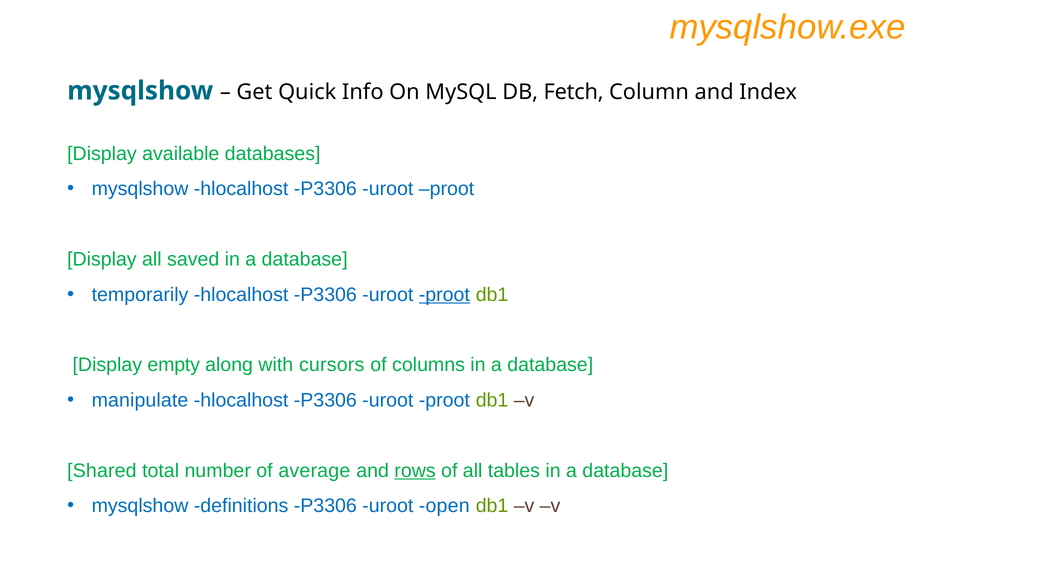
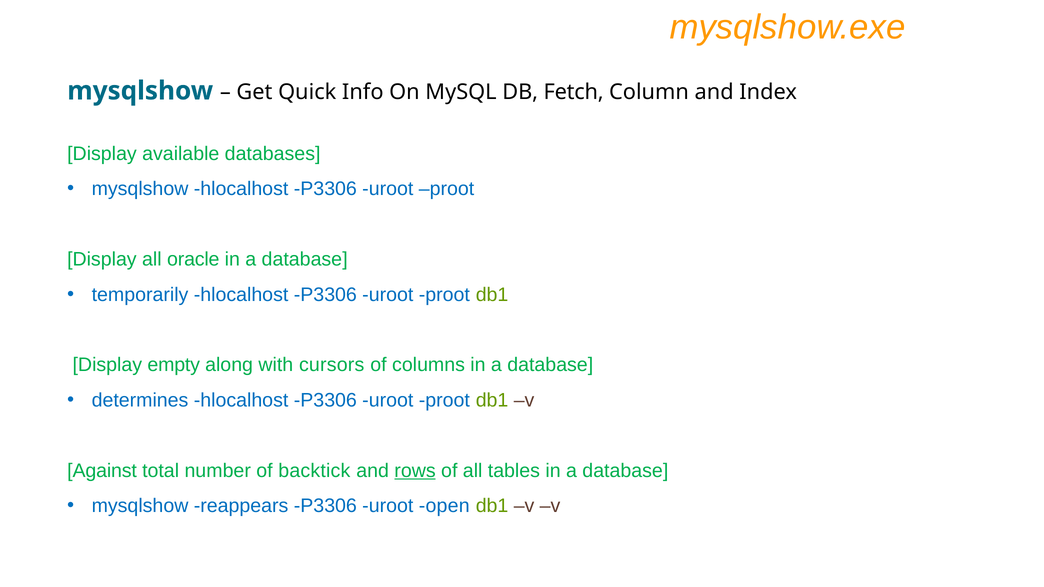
saved: saved -> oracle (193, 259)
proot underline: present -> none (444, 295)
manipulate: manipulate -> determines (140, 400)
Shared: Shared -> Against (102, 471)
average: average -> backtick (314, 471)
definitions: definitions -> reappears (241, 506)
